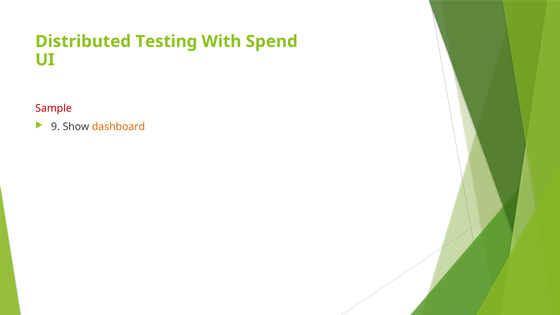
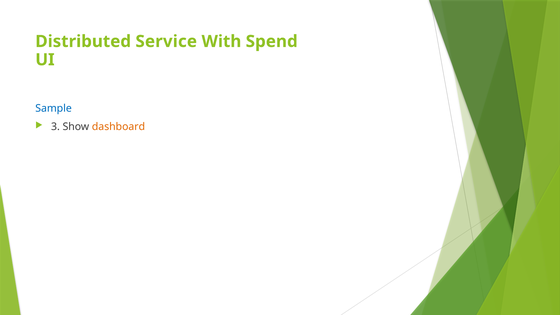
Testing: Testing -> Service (166, 41)
Sample colour: red -> blue (54, 108)
9: 9 -> 3 (55, 127)
